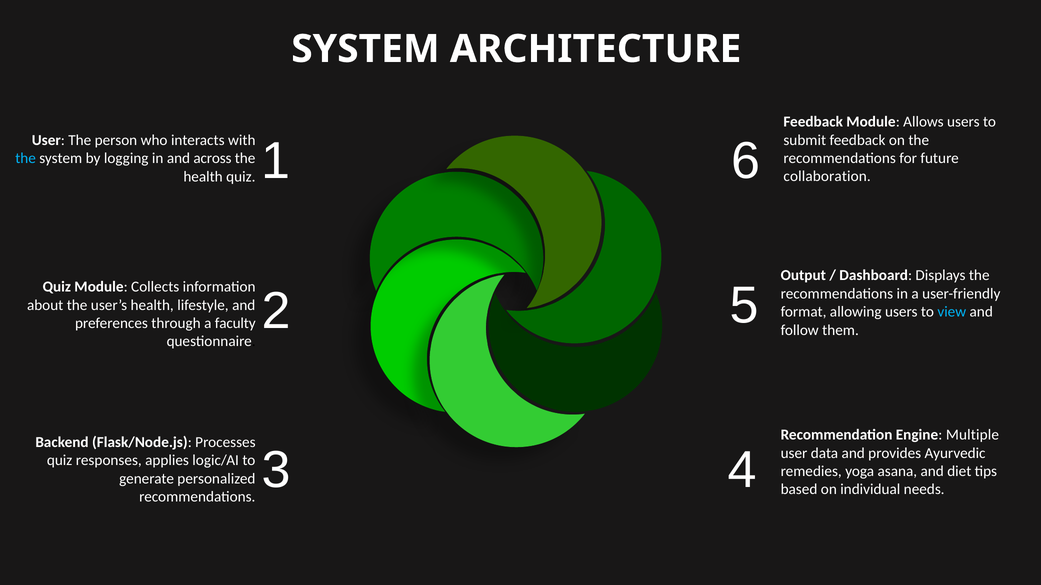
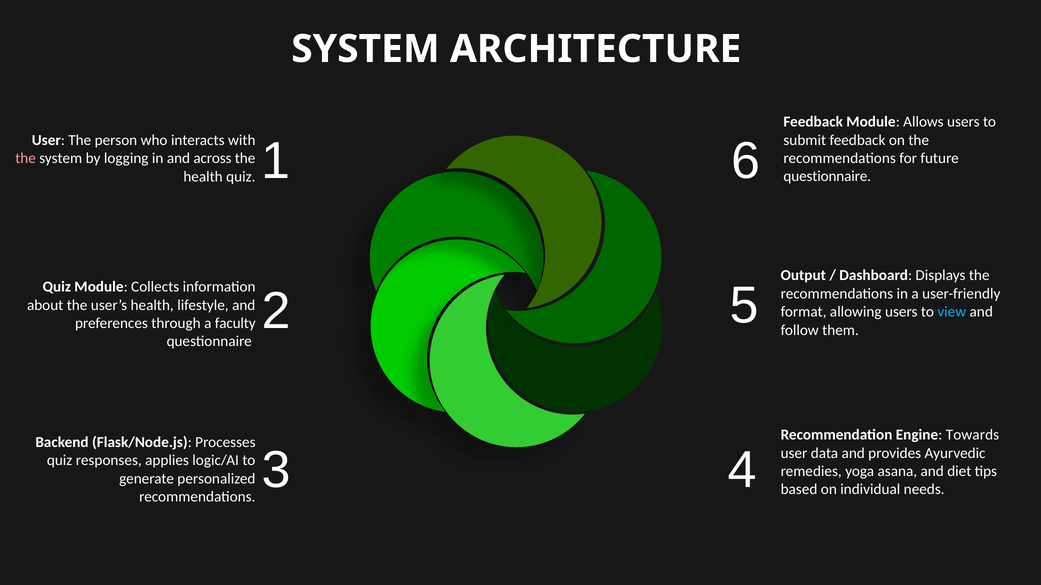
the colour: light blue -> pink (26, 159)
collaboration: collaboration -> questionnaire (827, 177)
Multiple: Multiple -> Towards (972, 435)
